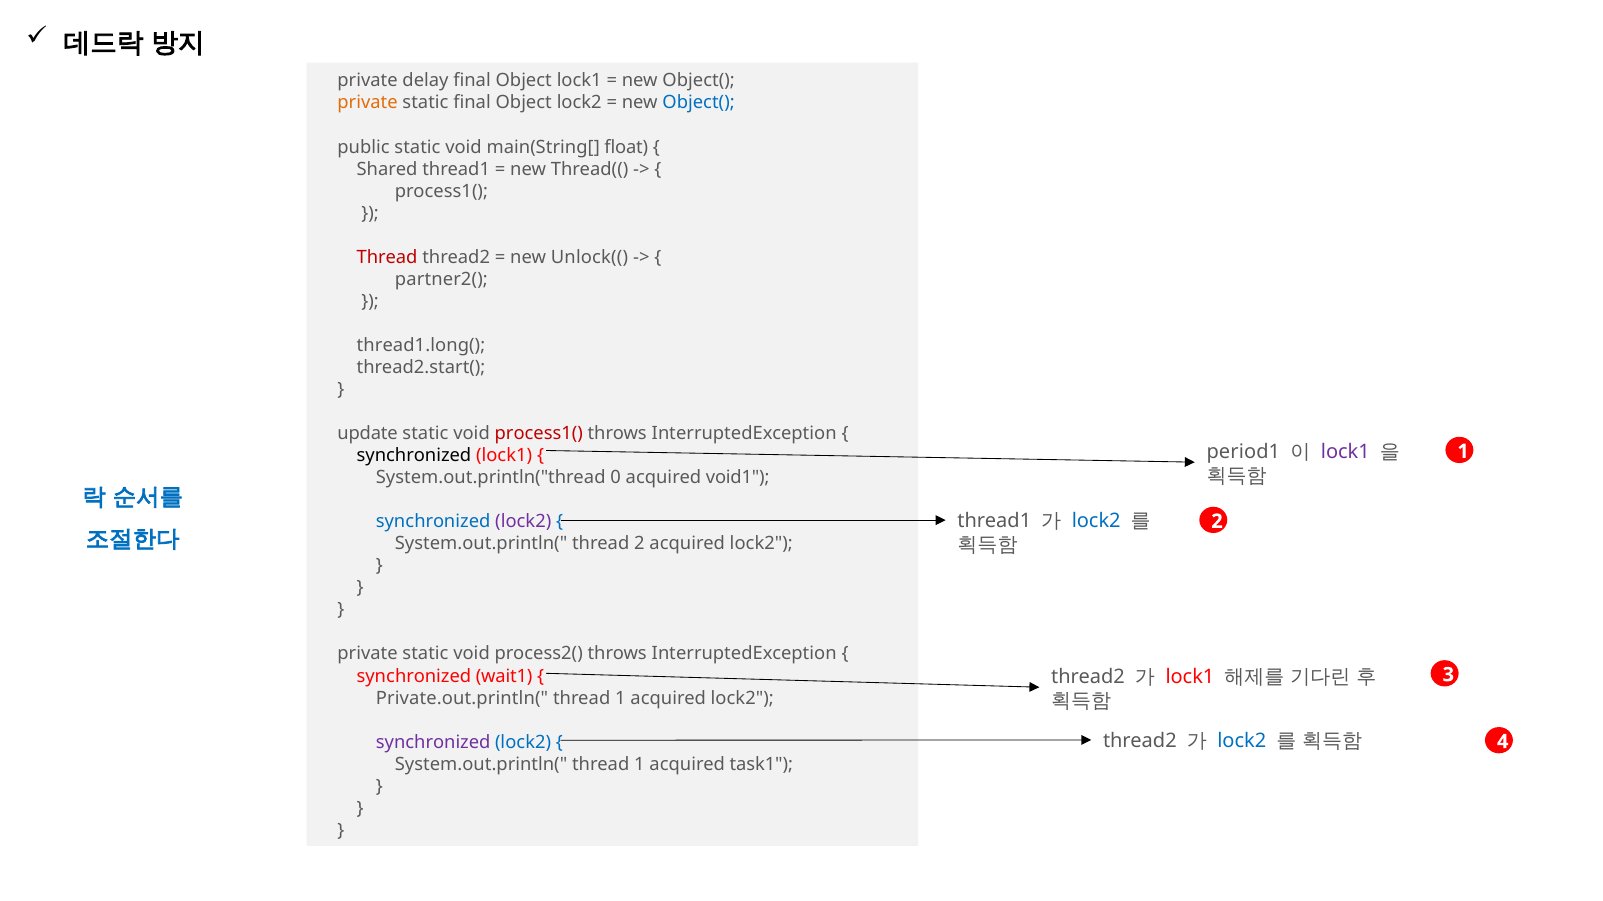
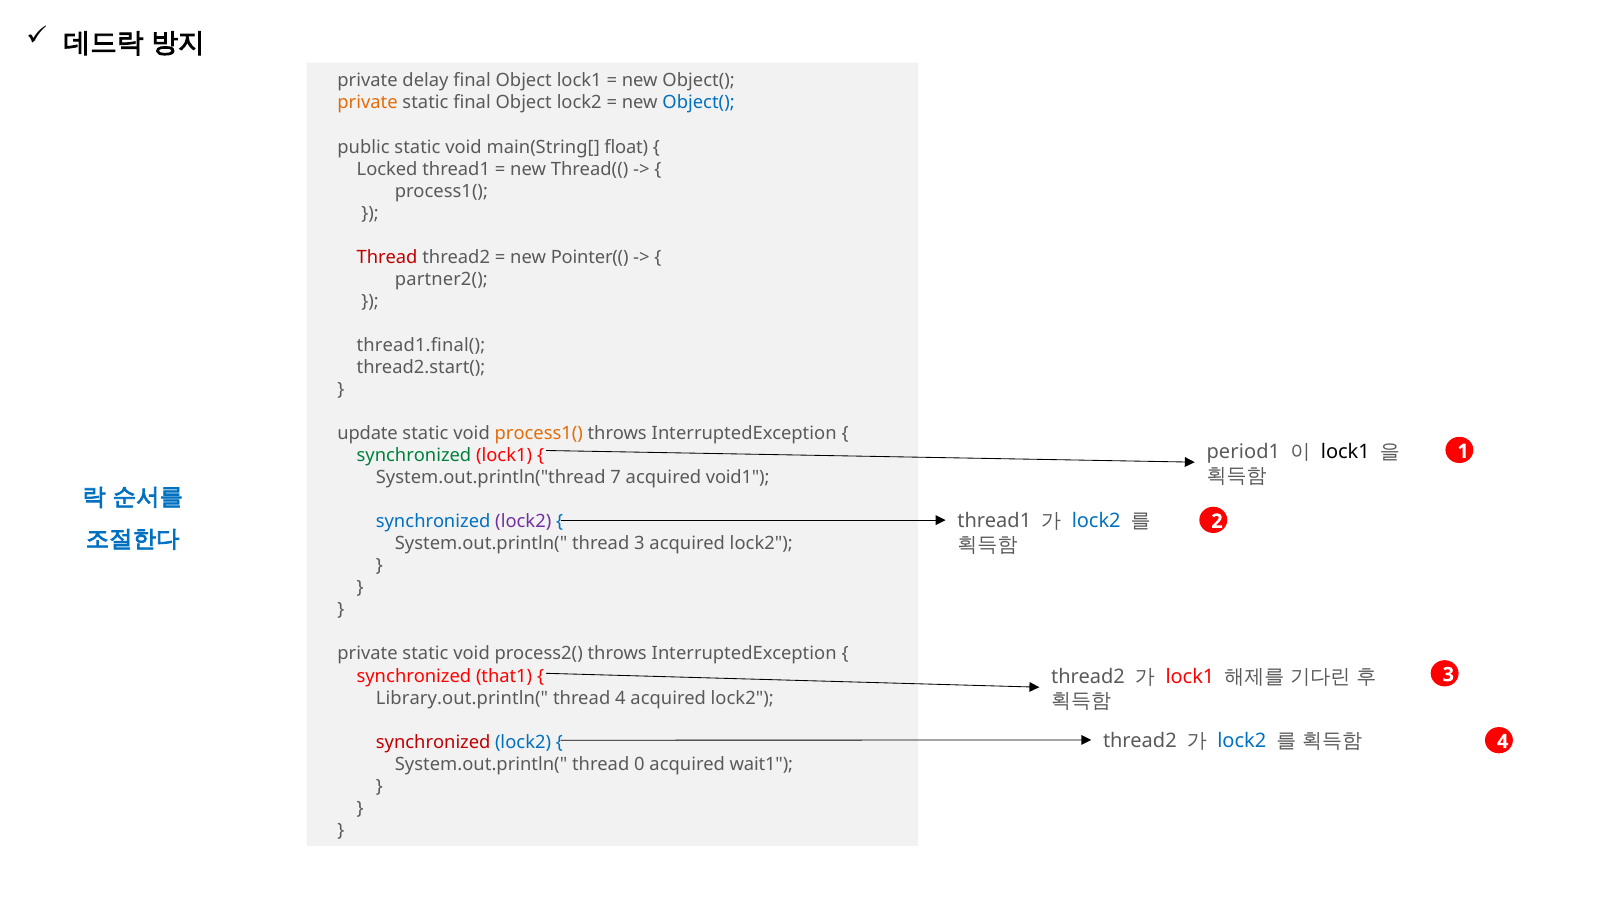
Shared: Shared -> Locked (387, 169)
Unlock((: Unlock(( -> Pointer(( (590, 257)
thread1.long(: thread1.long( -> thread1.final( (421, 346)
process1( colour: red -> orange (539, 434)
lock1 colour: purple -> black (1345, 452)
synchronized colour: black -> green (414, 456)
0: 0 -> 7 (616, 478)
thread 2: 2 -> 3 (639, 544)
wait1: wait1 -> that1 (504, 676)
Private.out.println(: Private.out.println( -> Library.out.println( (462, 699)
1: 1 -> 4 (620, 699)
synchronized colour: purple -> red (433, 743)
System.out.println( thread 1: 1 -> 0 (639, 765)
task1: task1 -> wait1 (761, 765)
